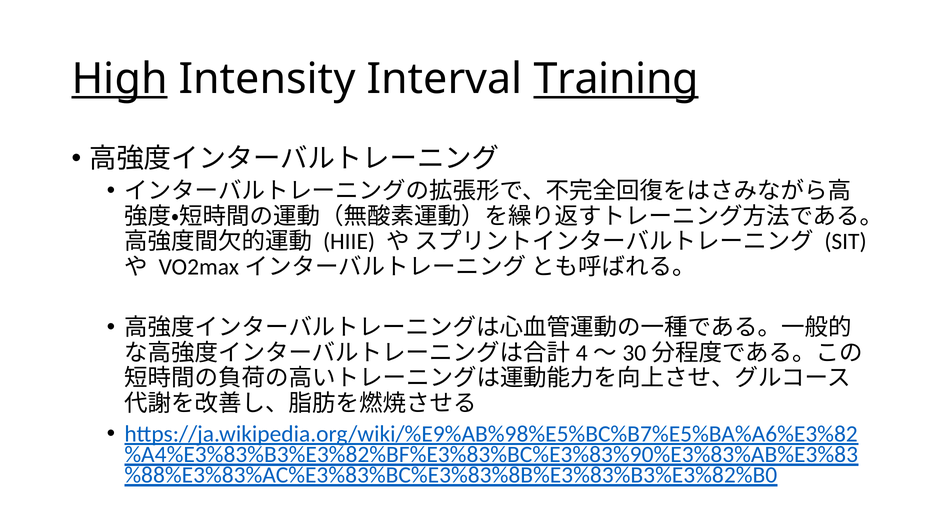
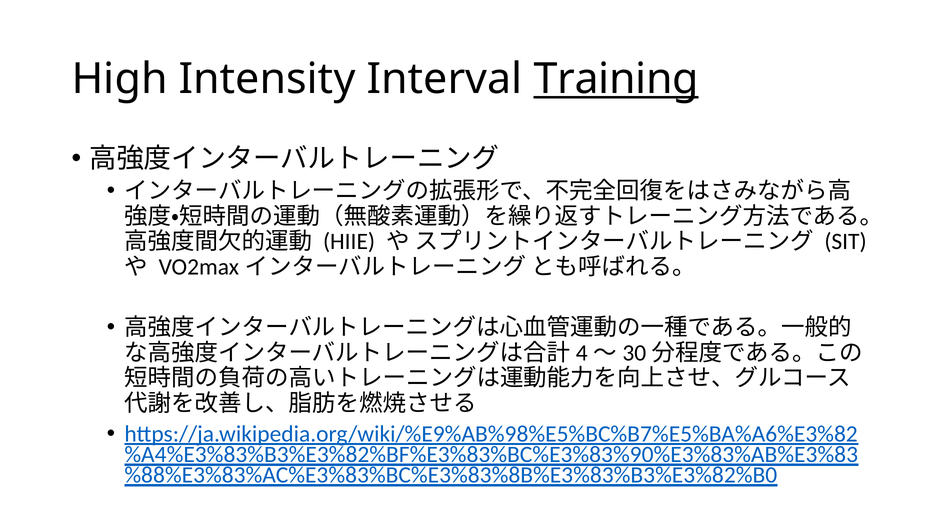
High underline: present -> none (120, 79)
